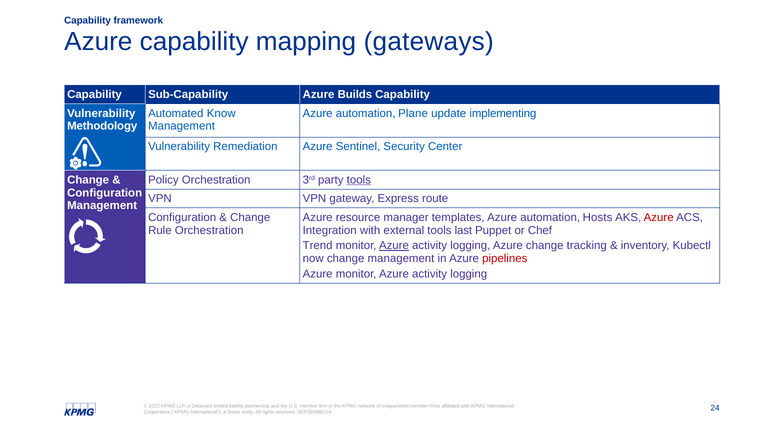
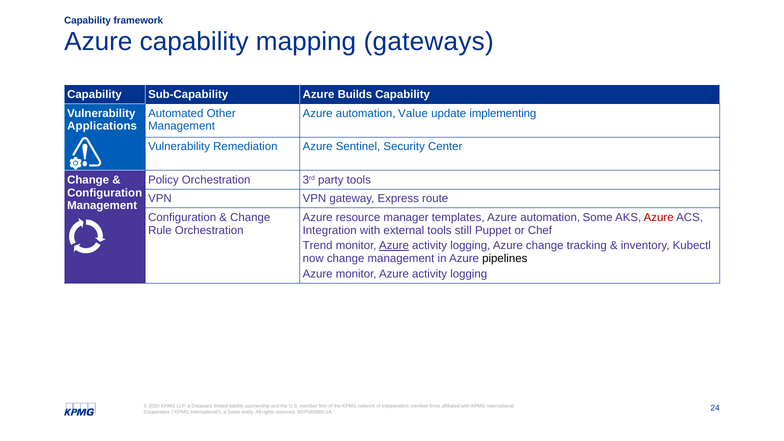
Know: Know -> Other (221, 113)
Plane: Plane -> Value (413, 113)
Methodology: Methodology -> Applications (102, 126)
tools underline: present -> none (359, 180)
Hosts: Hosts -> Some (598, 217)
last: last -> still (463, 230)
pipelines colour: red -> black (505, 258)
